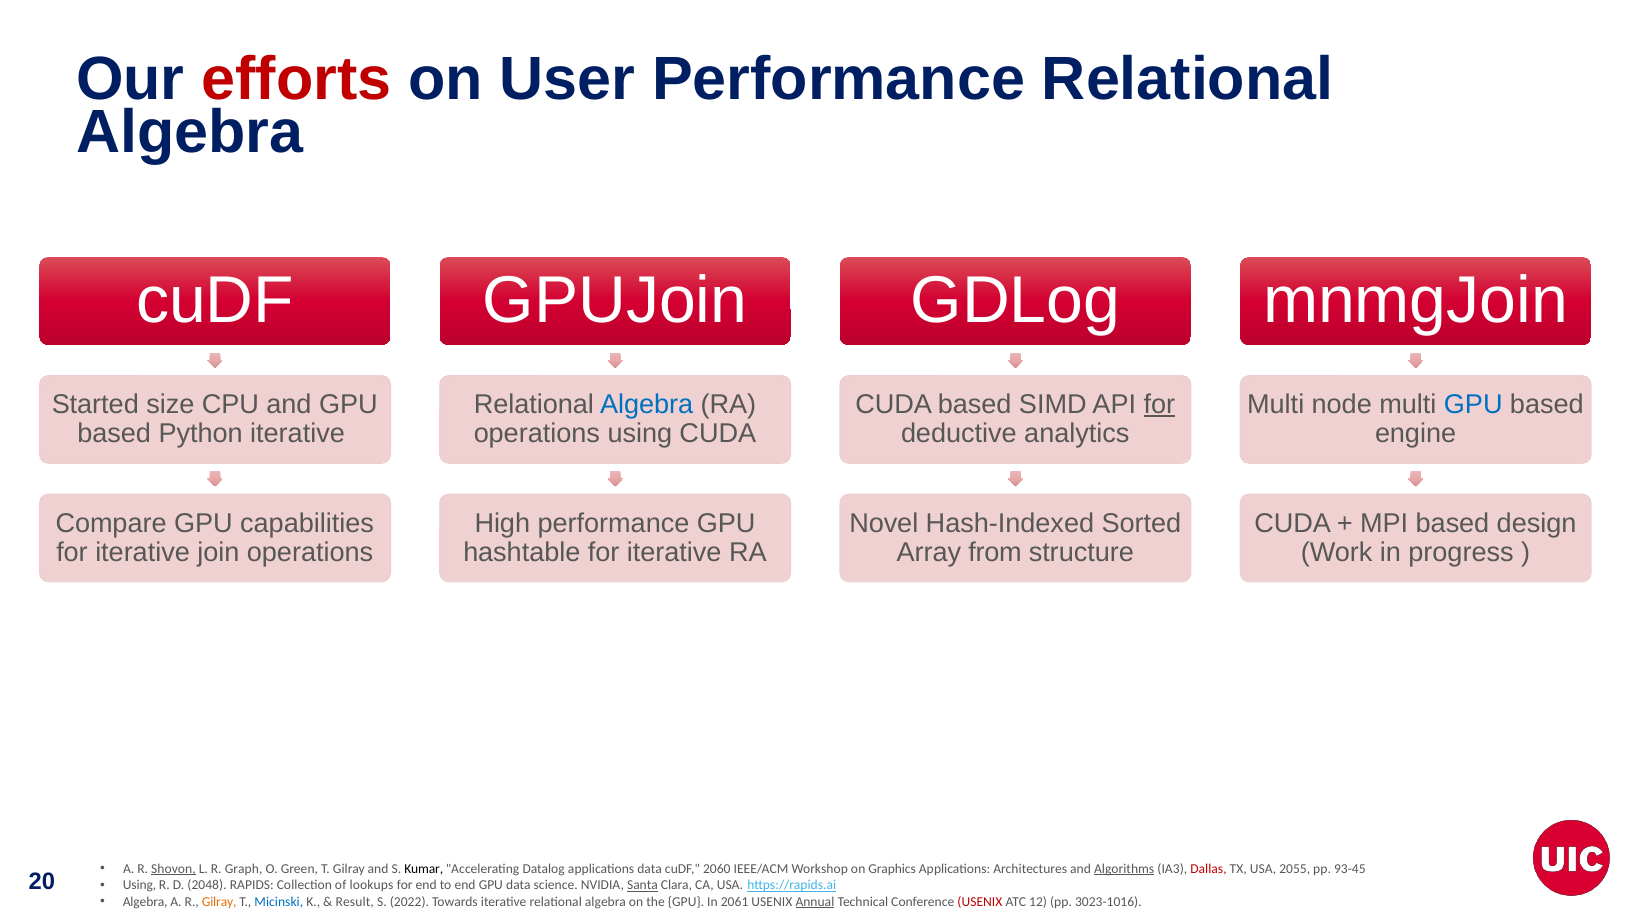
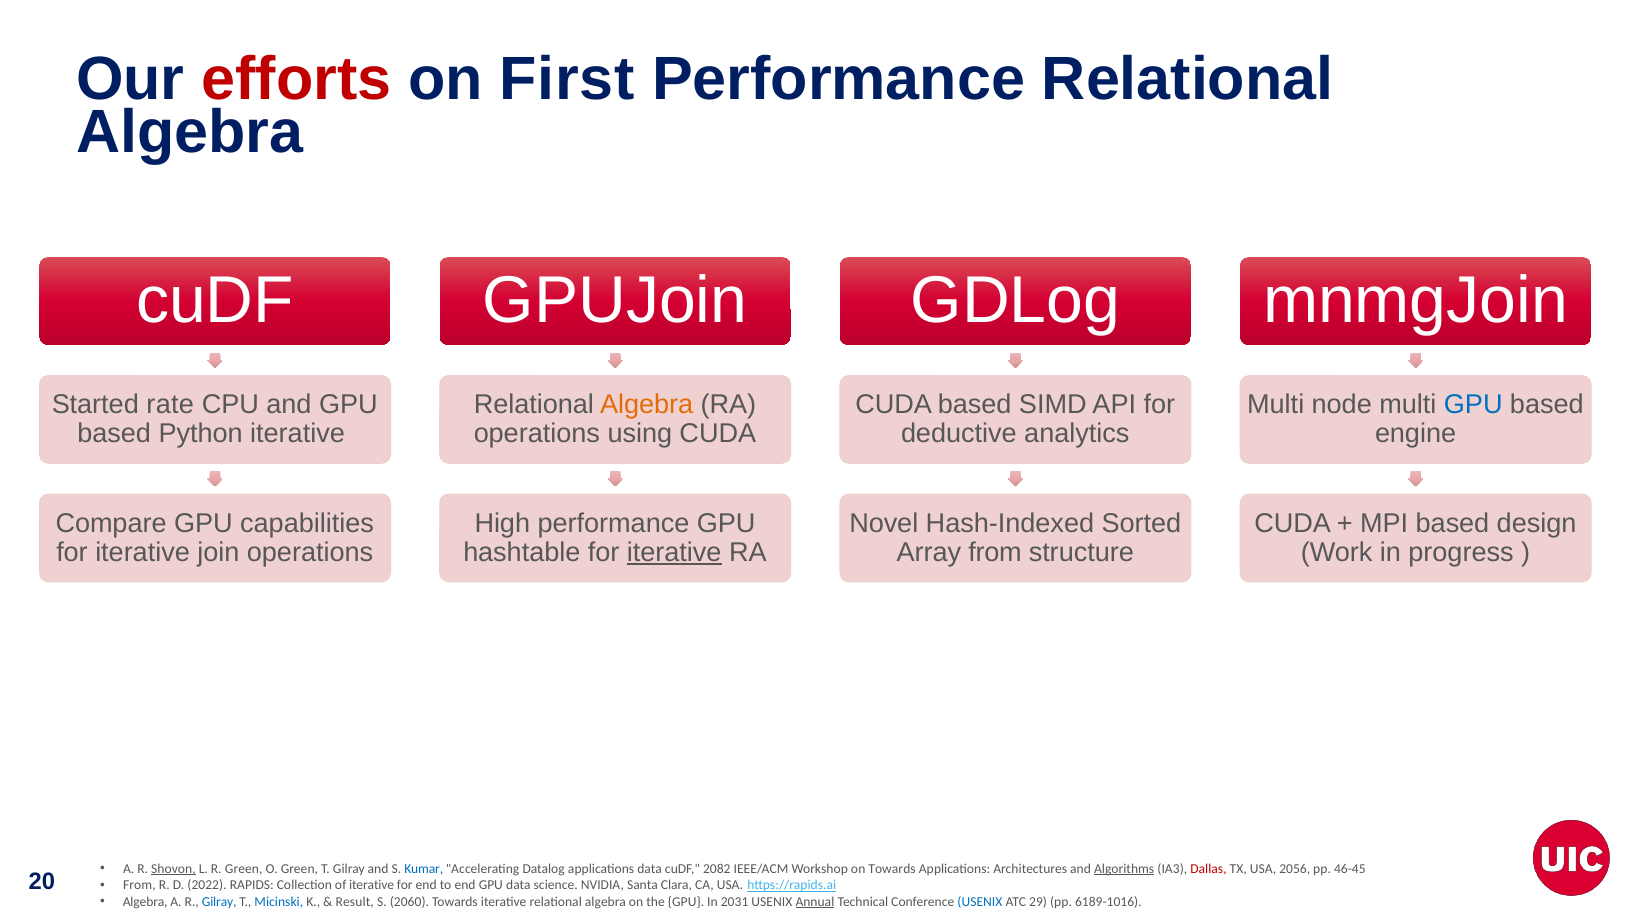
User: User -> First (567, 79)
size: size -> rate (170, 404)
Algebra colour: blue -> orange (647, 404)
for underline: present -> none (1159, 404)
iterative underline: none -> present (674, 552)
R Graph: Graph -> Green (244, 869)
Kumar colour: black -> blue (424, 869)
2060: 2060 -> 2082 (717, 869)
on Graphics: Graphics -> Towards (892, 869)
2055: 2055 -> 2056 (1295, 869)
93-45: 93-45 -> 46-45 (1350, 869)
Using: Using -> From (139, 885)
2048: 2048 -> 2022 (207, 885)
of lookups: lookups -> iterative (372, 885)
Santa underline: present -> none (642, 885)
Gilray colour: orange -> blue (219, 902)
2022: 2022 -> 2060 (409, 902)
2061: 2061 -> 2031 (735, 902)
USENIX colour: red -> blue (980, 902)
12: 12 -> 29 (1038, 902)
3023-1016: 3023-1016 -> 6189-1016 (1108, 902)
